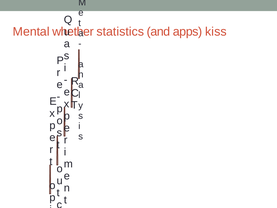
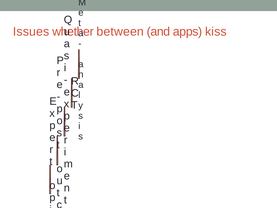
Mental: Mental -> Issues (31, 32)
statistics: statistics -> between (120, 32)
